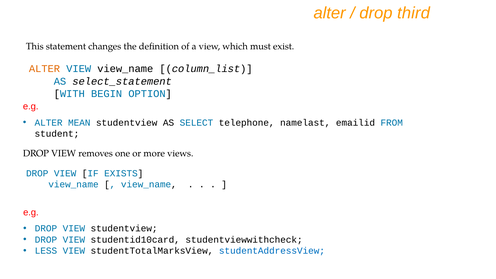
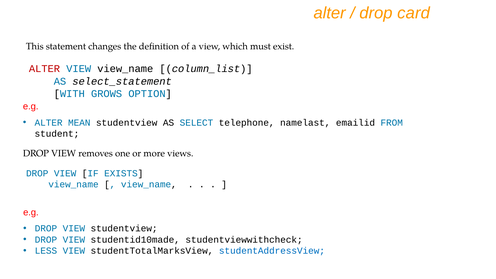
third: third -> card (414, 13)
ALTER colour: orange -> red (45, 69)
BEGIN: BEGIN -> GROWS (107, 94)
studentid10card: studentid10card -> studentid10made (135, 240)
